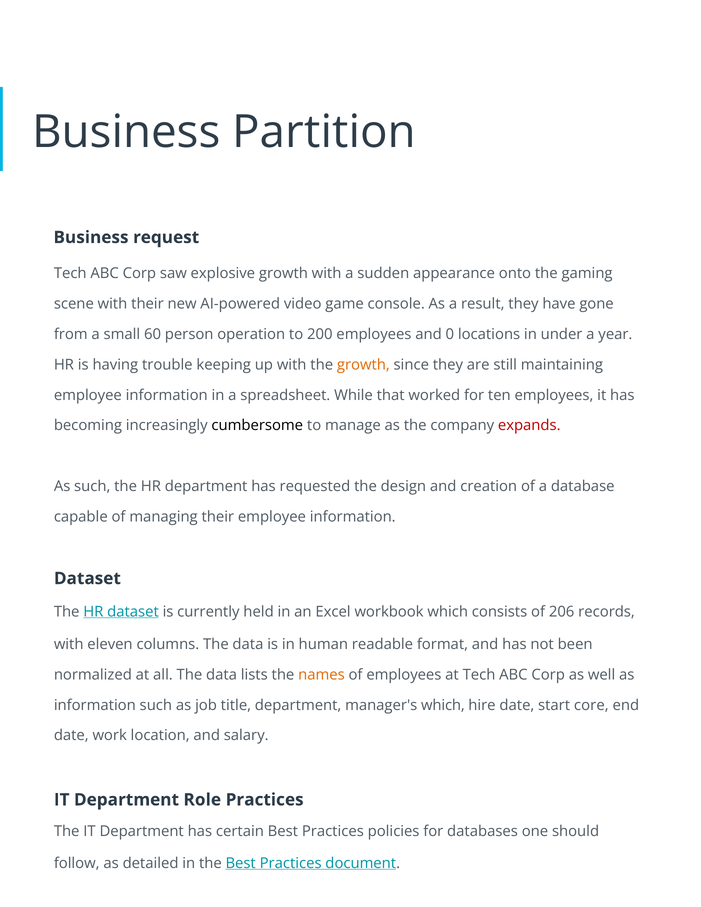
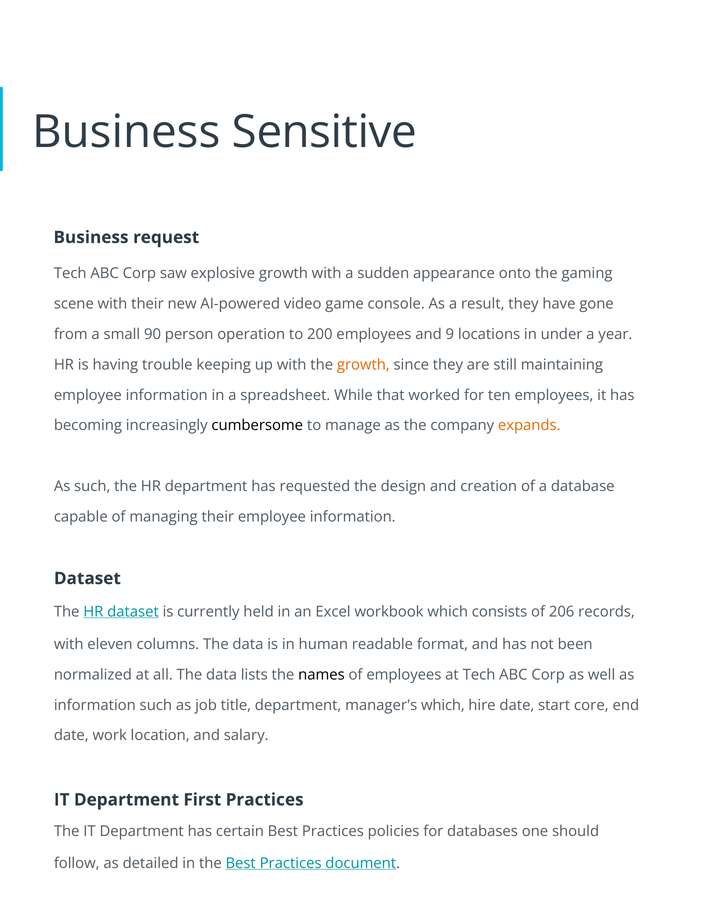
Partition: Partition -> Sensitive (324, 132)
60: 60 -> 90 (153, 334)
0: 0 -> 9 (450, 334)
expands colour: red -> orange (529, 426)
names colour: orange -> black (322, 675)
Role: Role -> First (202, 800)
